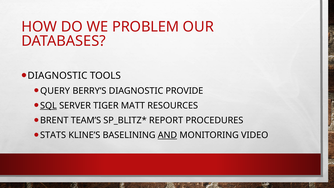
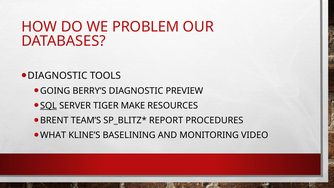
QUERY: QUERY -> GOING (55, 91)
PROVIDE: PROVIDE -> PREVIEW (184, 91)
MATT: MATT -> MAKE (133, 105)
STATS: STATS -> WHAT (53, 135)
AND underline: present -> none (167, 135)
